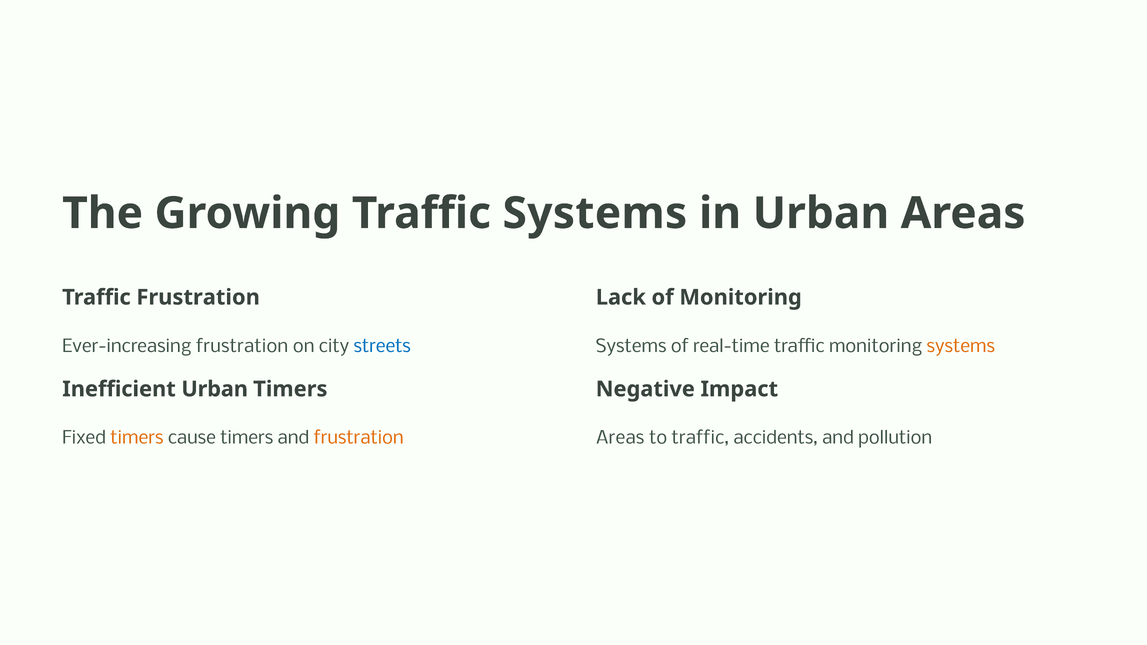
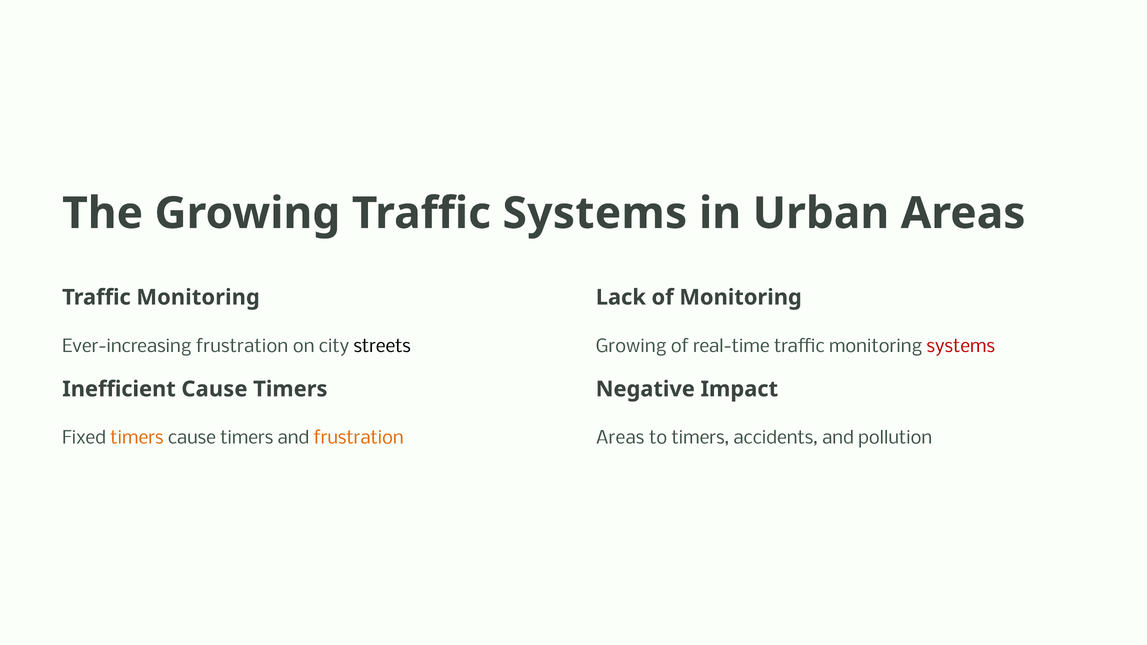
Frustration: Frustration -> Monitoring (198, 297)
streets colour: blue -> black (382, 346)
Systems: Systems -> Growing (631, 346)
systems colour: orange -> red (961, 346)
Inefficient Urban: Urban -> Cause (214, 389)
to traffic: traffic -> timers (700, 438)
